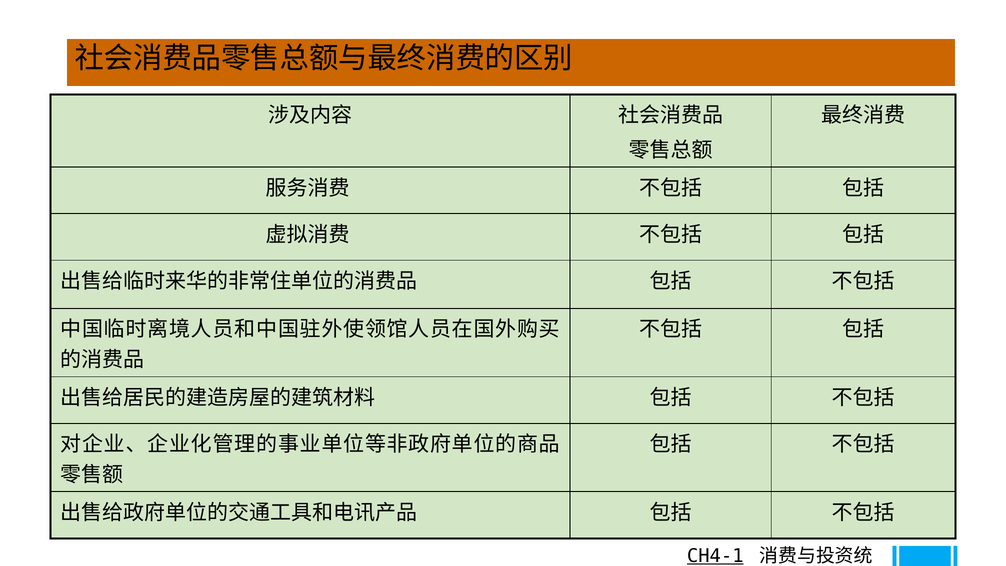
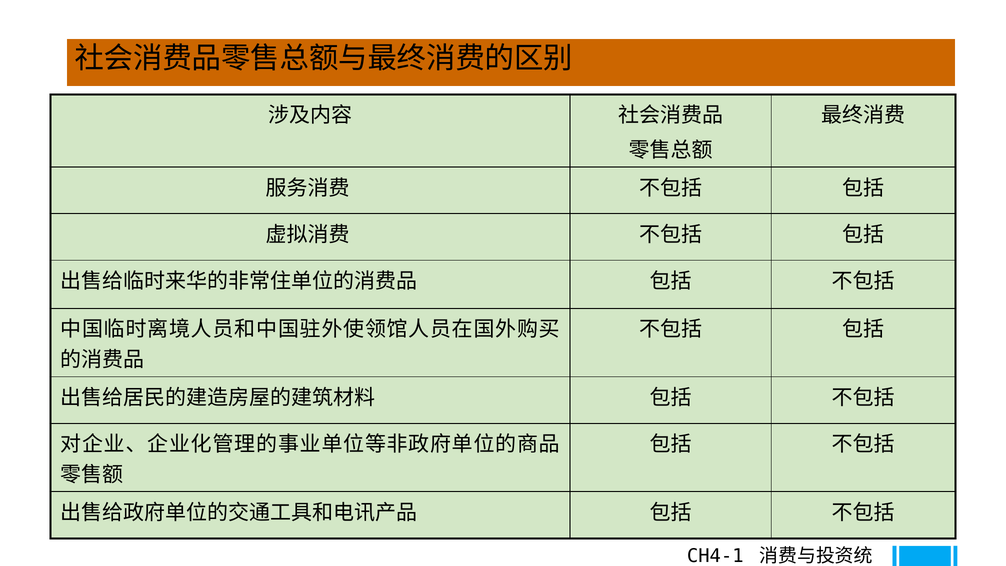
CH4-1 underline: present -> none (715, 556)
